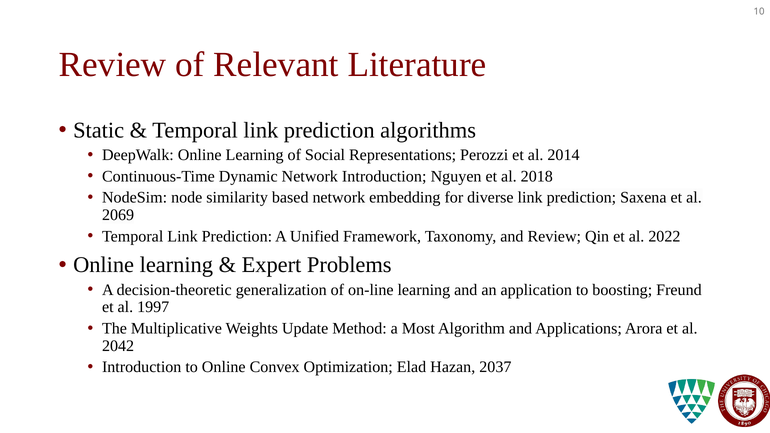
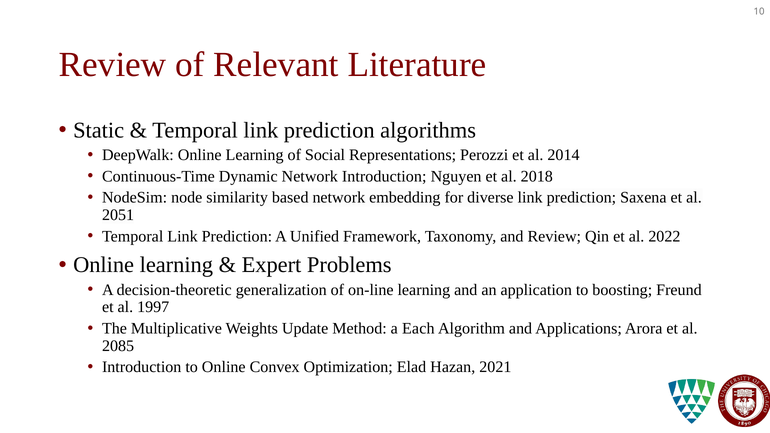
2069: 2069 -> 2051 (118, 215)
Most: Most -> Each (418, 329)
2042: 2042 -> 2085 (118, 346)
2037: 2037 -> 2021 (495, 367)
